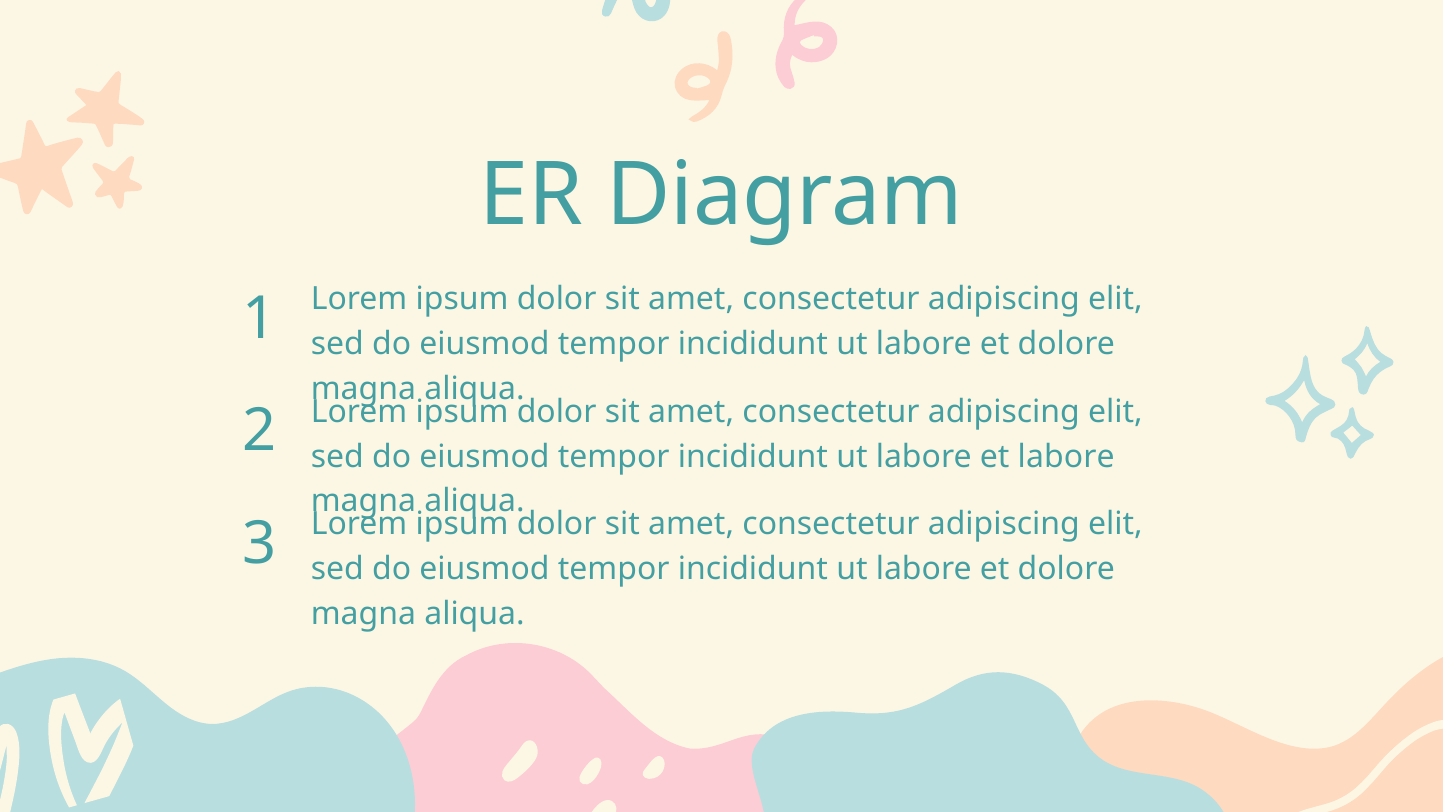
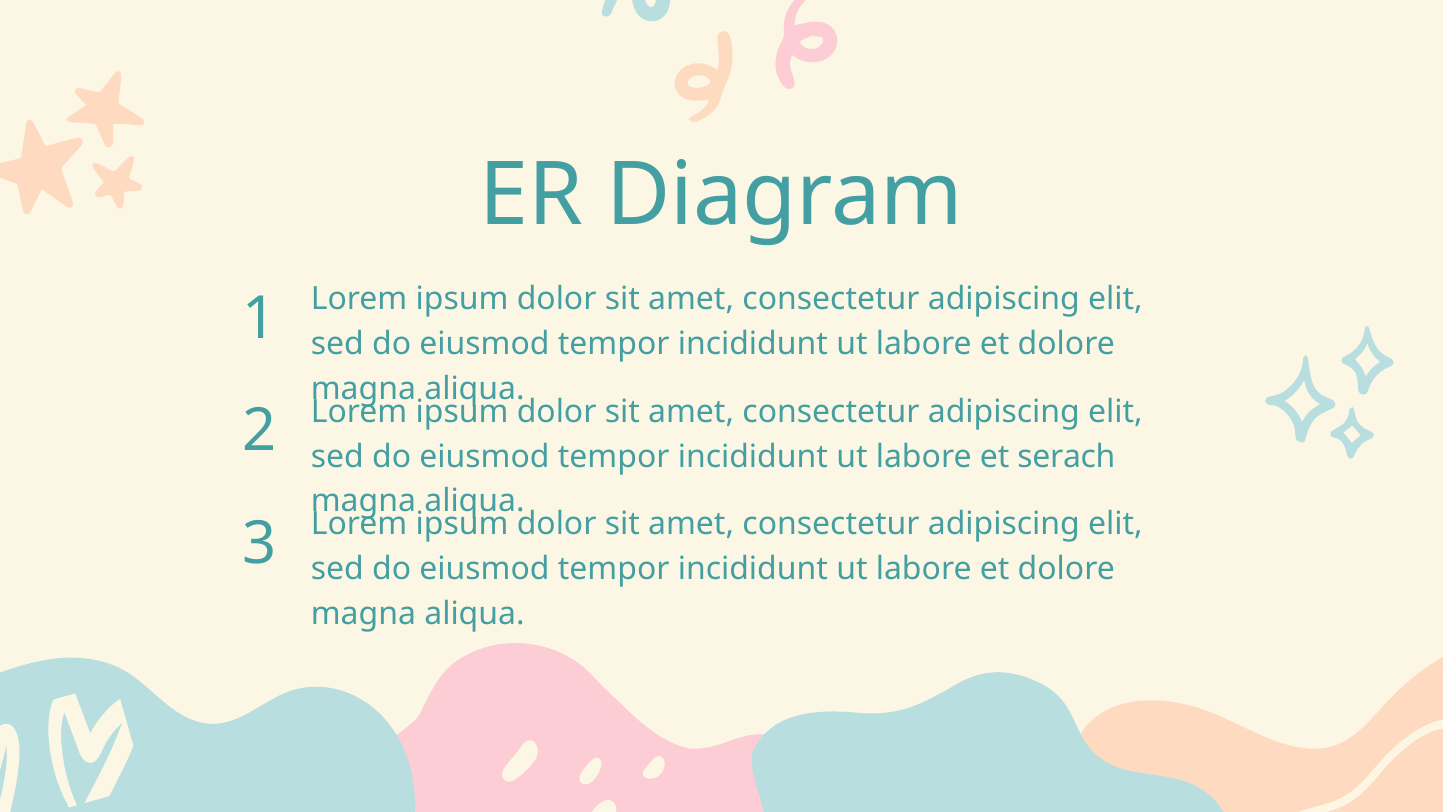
et labore: labore -> serach (1066, 456)
